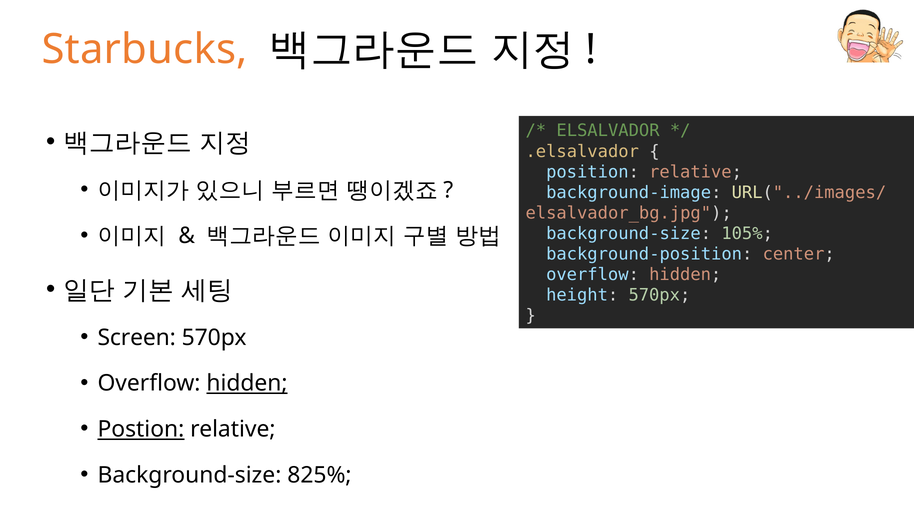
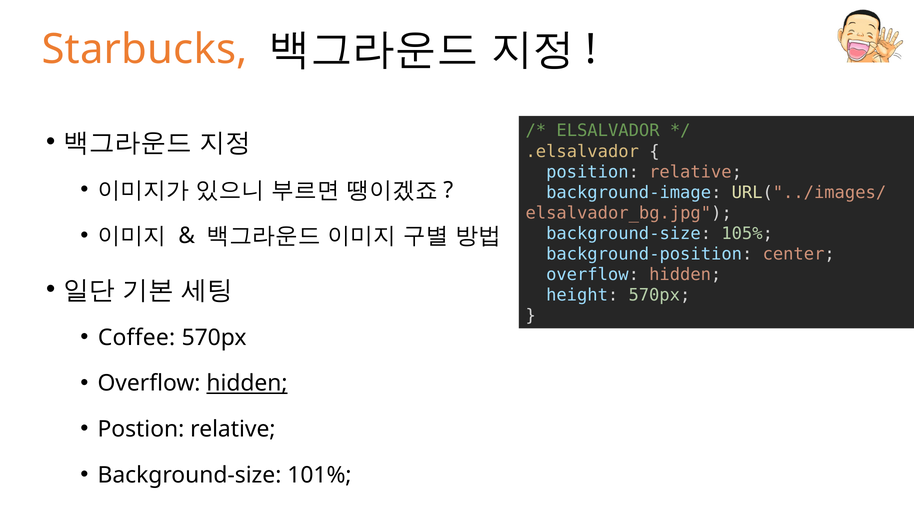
Screen: Screen -> Coffee (137, 338)
Postion underline: present -> none (141, 429)
825%: 825% -> 101% (319, 475)
